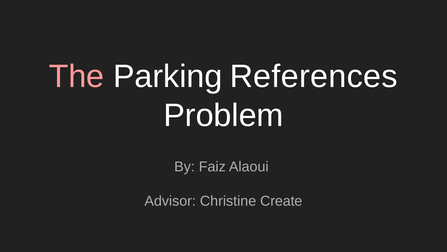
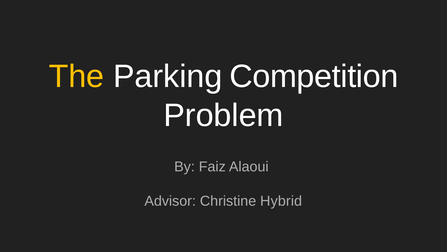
The colour: pink -> yellow (76, 76)
References: References -> Competition (314, 76)
Create: Create -> Hybrid (281, 201)
